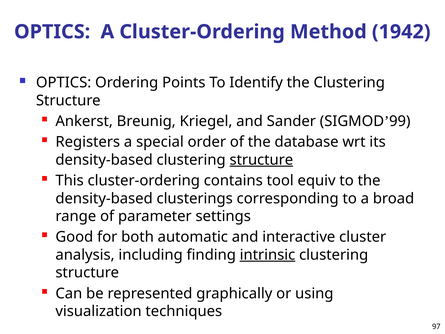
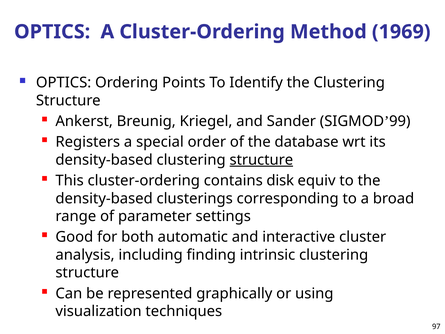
1942: 1942 -> 1969 (401, 32)
tool: tool -> disk (280, 181)
intrinsic underline: present -> none (267, 255)
